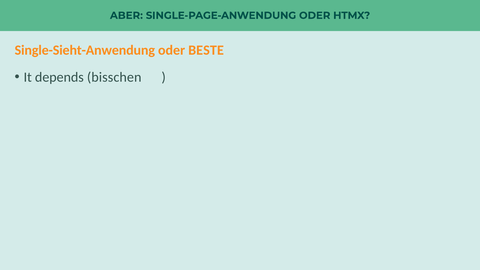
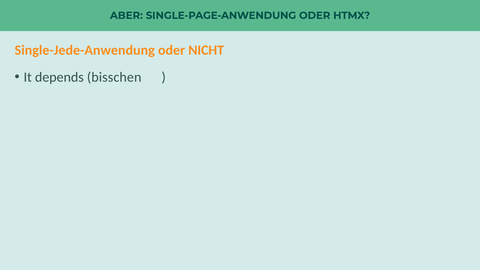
Single-Sieht-Anwendung: Single-Sieht-Anwendung -> Single-Jede-Anwendung (85, 50)
BESTE: BESTE -> NICHT (206, 50)
